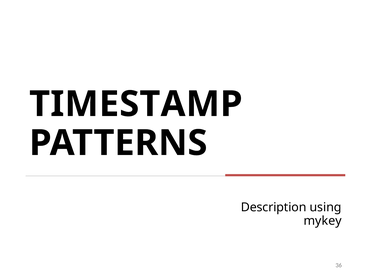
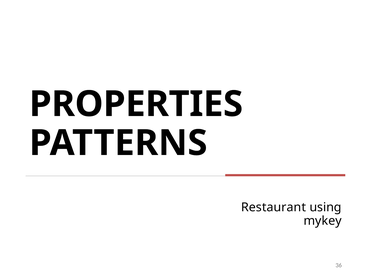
TIMESTAMP: TIMESTAMP -> PROPERTIES (136, 104)
Description: Description -> Restaurant (274, 208)
